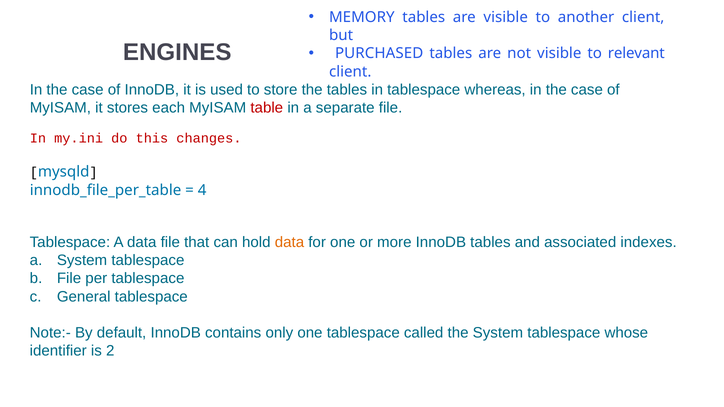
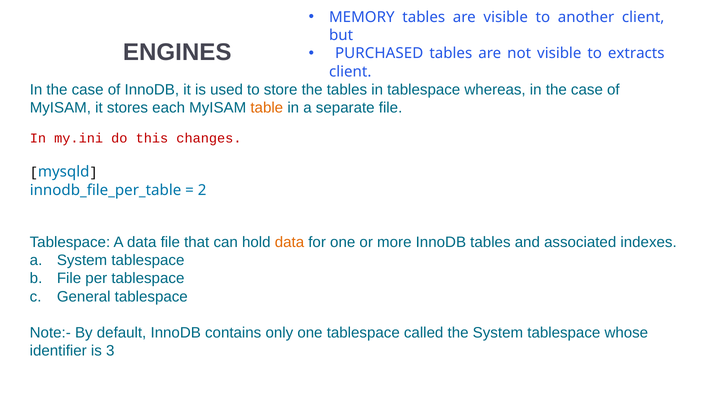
relevant: relevant -> extracts (636, 54)
table colour: red -> orange (267, 108)
4: 4 -> 2 (202, 190)
2: 2 -> 3 (110, 351)
